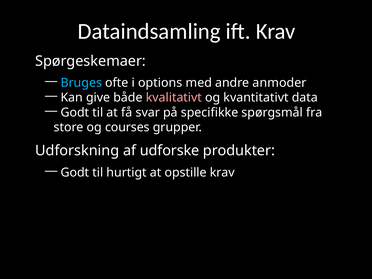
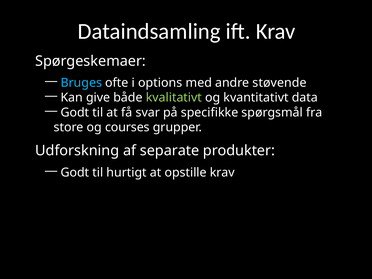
anmoder: anmoder -> støvende (280, 83)
kvalitativt colour: pink -> light green (174, 98)
udforske: udforske -> separate (170, 151)
